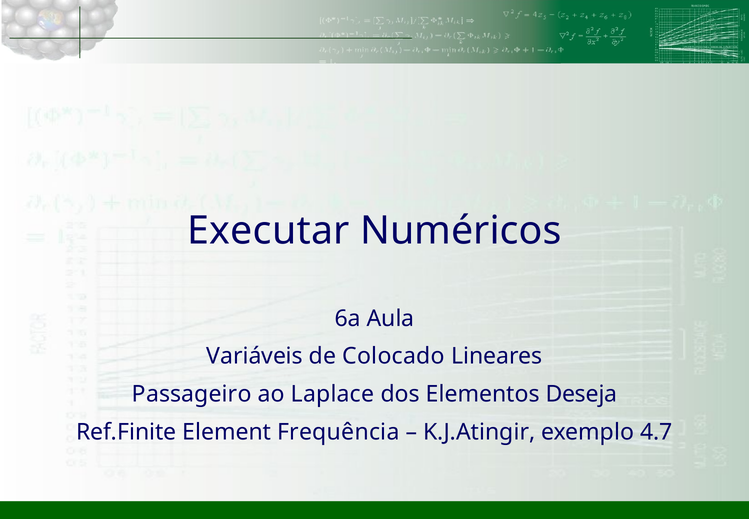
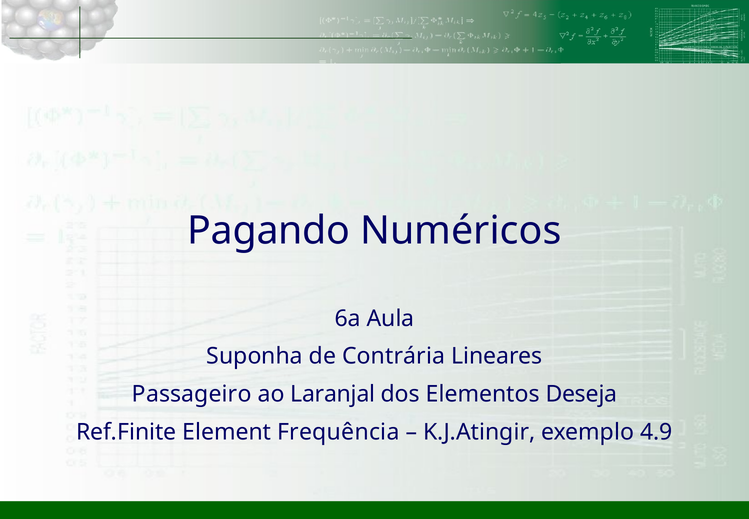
Executar: Executar -> Pagando (269, 230)
Variáveis: Variáveis -> Suponha (255, 356)
Colocado: Colocado -> Contrária (394, 356)
Laplace: Laplace -> Laranjal (333, 394)
4.7: 4.7 -> 4.9 (656, 432)
